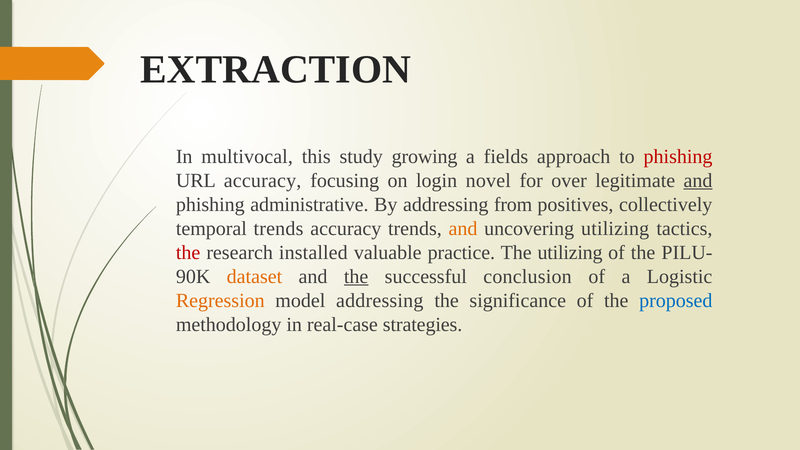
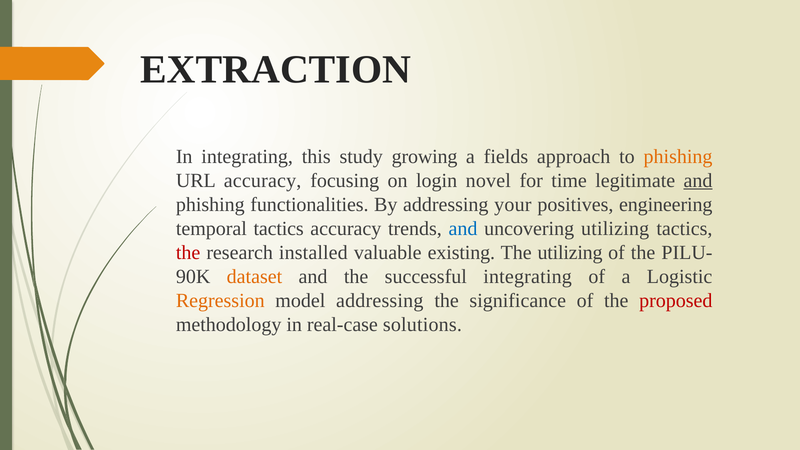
In multivocal: multivocal -> integrating (247, 156)
phishing colour: red -> orange (678, 156)
over: over -> time (569, 180)
administrative: administrative -> functionalities (309, 204)
from: from -> your (513, 204)
collectively: collectively -> engineering (666, 204)
temporal trends: trends -> tactics (279, 228)
and colour: orange -> blue (463, 228)
practice: practice -> existing (461, 252)
the underline: present -> none (356, 276)
successful conclusion: conclusion -> integrating (528, 276)
proposed colour: blue -> red (676, 300)
strategies: strategies -> solutions (422, 324)
